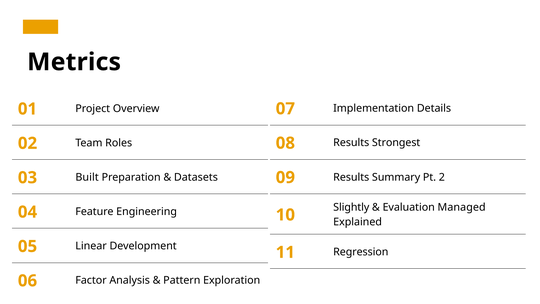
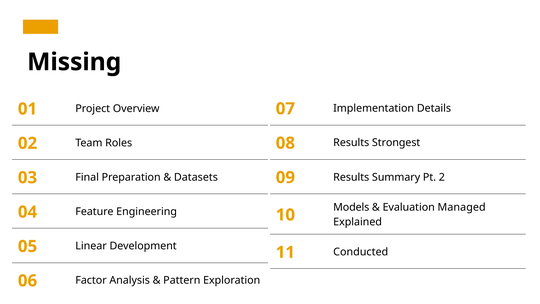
Metrics: Metrics -> Missing (74, 62)
Built: Built -> Final (87, 177)
Slightly: Slightly -> Models (351, 207)
Regression: Regression -> Conducted (361, 252)
